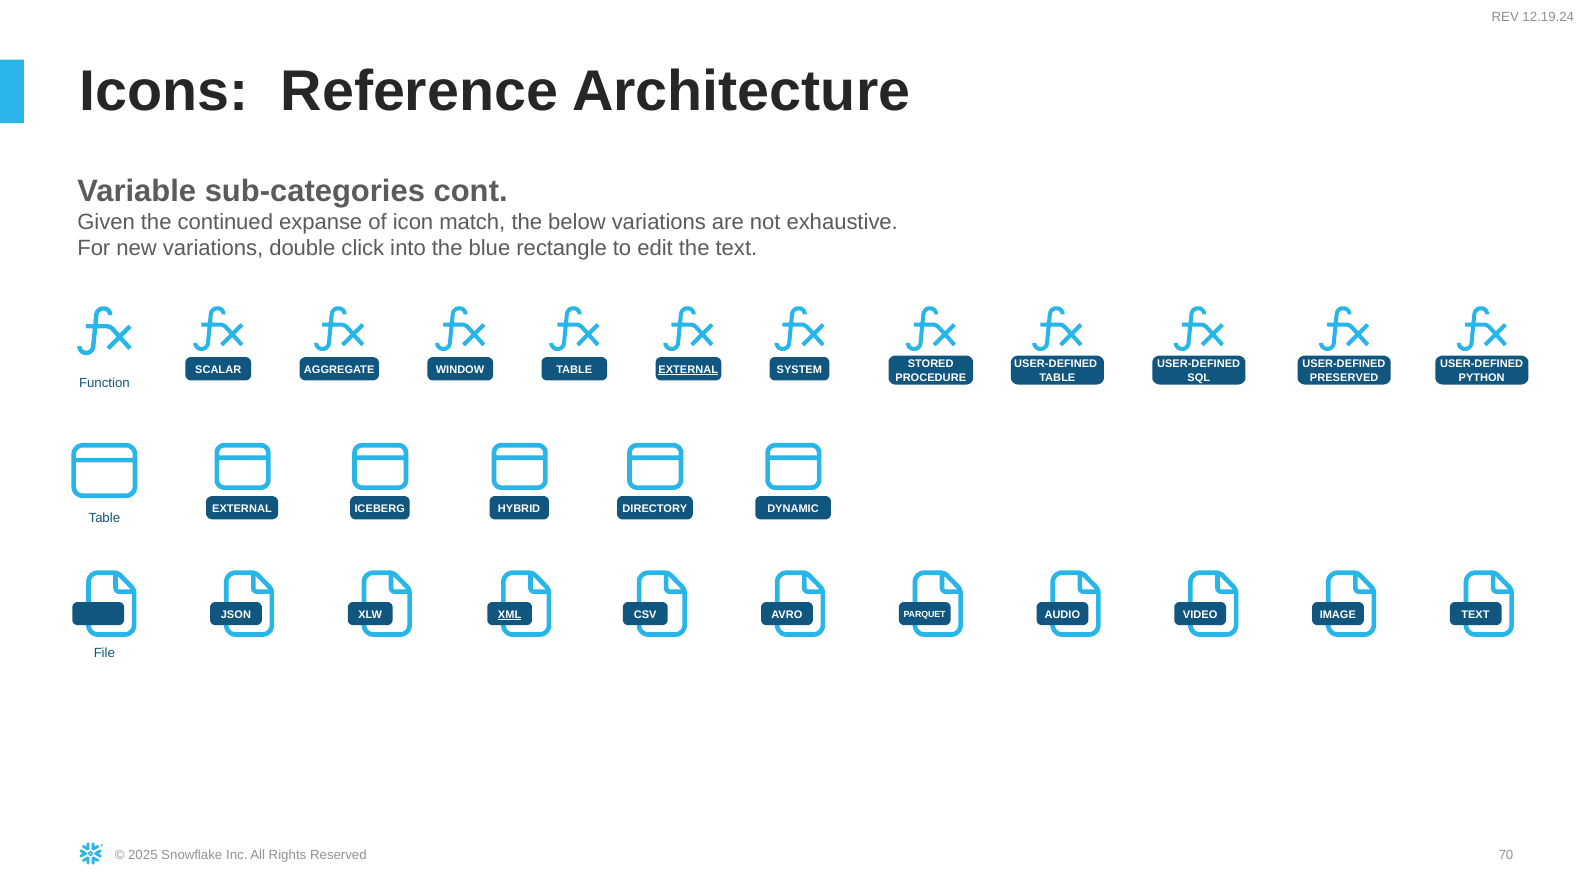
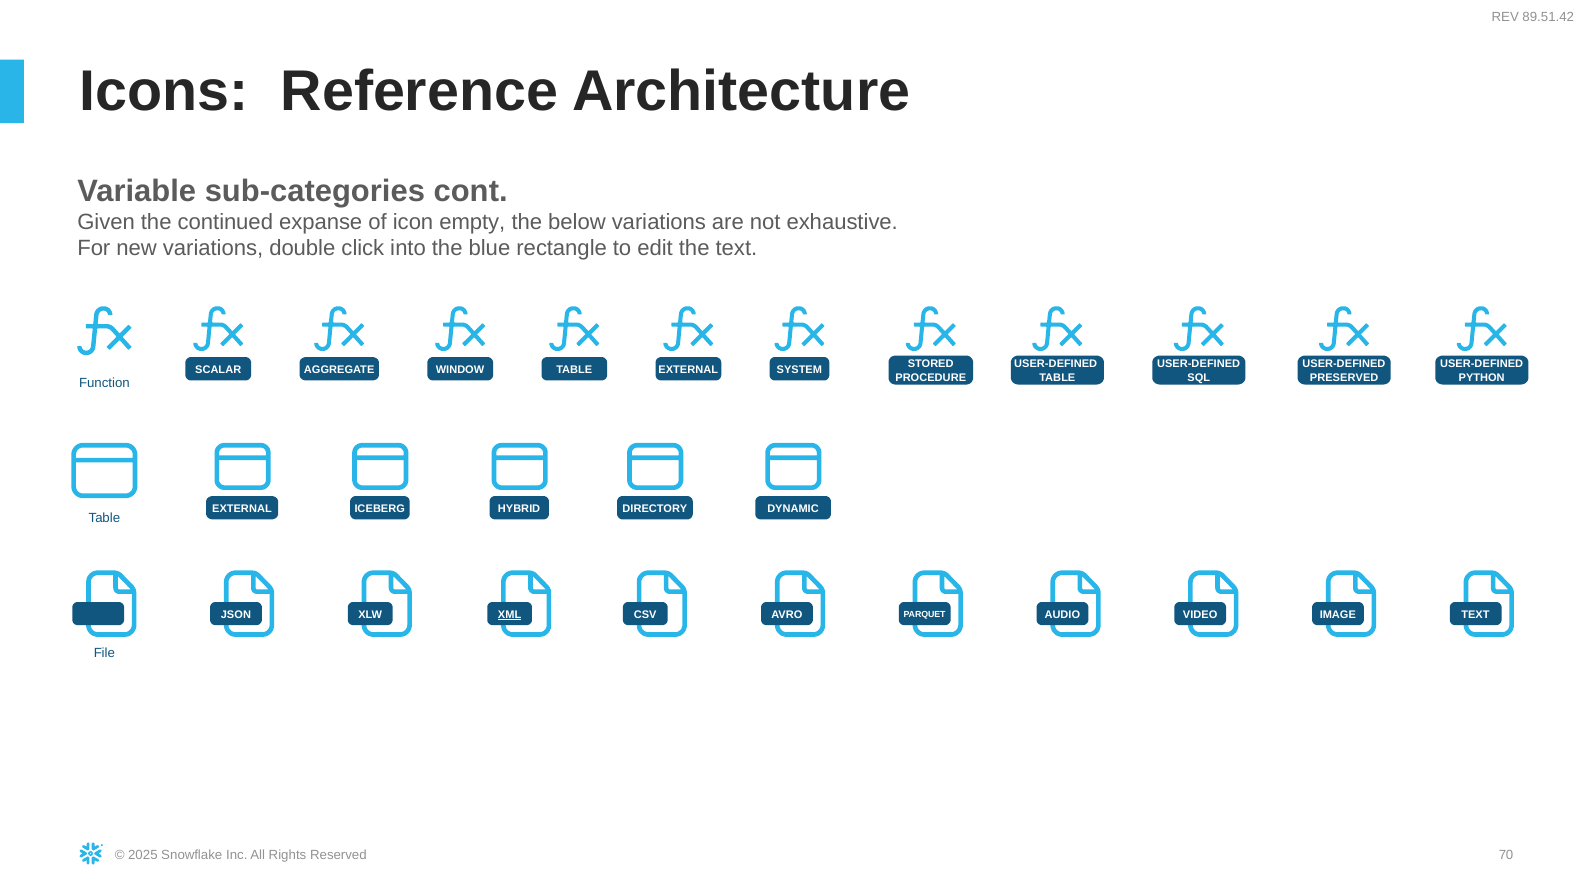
12.19.24: 12.19.24 -> 89.51.42 (1548, 17)
match: match -> empty (472, 222)
EXTERNAL underline: present -> none (688, 370)
